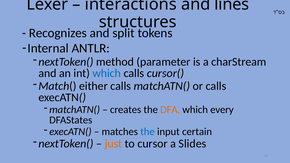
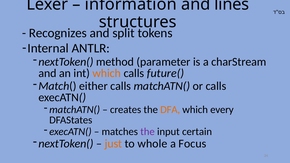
interactions: interactions -> information (131, 4)
which colour: blue -> orange (107, 73)
cursor(: cursor( -> future( (166, 73)
the colour: blue -> purple (147, 132)
cursor: cursor -> whole (152, 144)
Slides: Slides -> Focus (192, 144)
